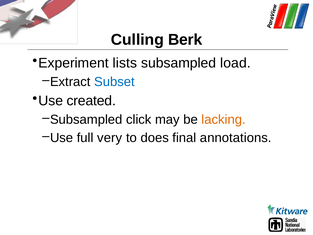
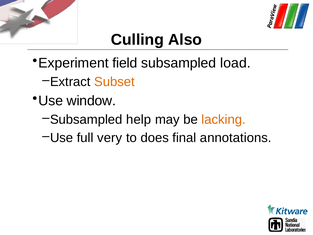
Berk: Berk -> Also (185, 40)
lists: lists -> field (125, 63)
Subset colour: blue -> orange (115, 82)
created: created -> window (91, 101)
click: click -> help (139, 119)
